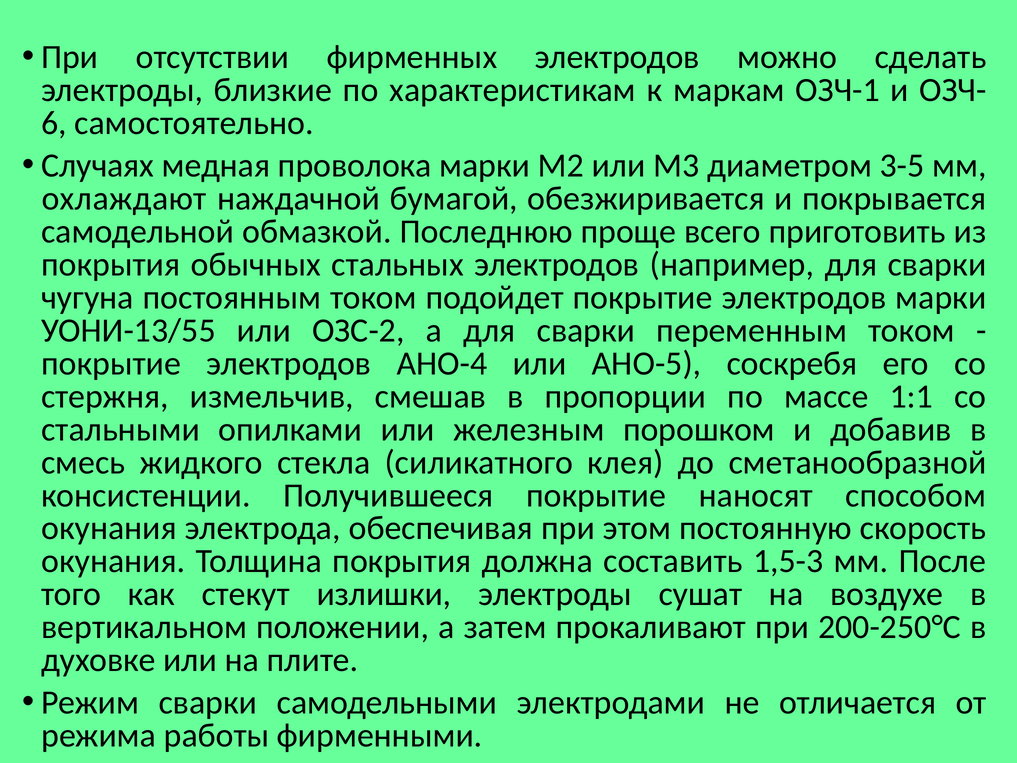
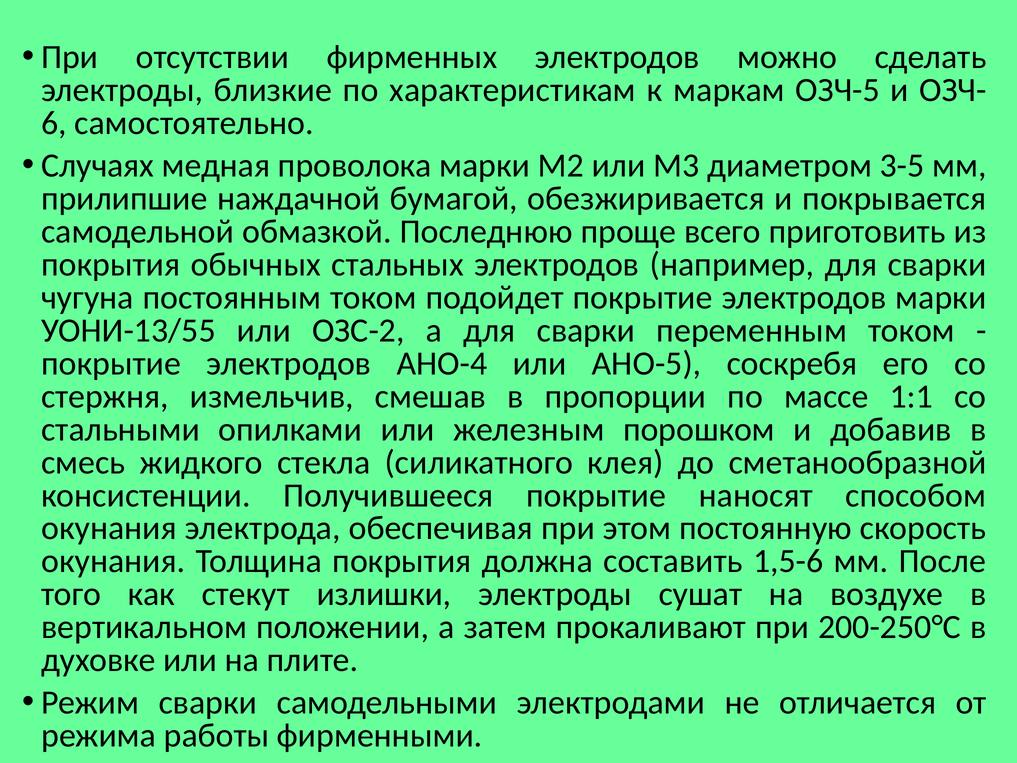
ОЗЧ-1: ОЗЧ-1 -> ОЗЧ-5 (838, 90)
охлаждают: охлаждают -> прилипшие (124, 199)
1,5-3: 1,5-3 -> 1,5-6 (788, 561)
